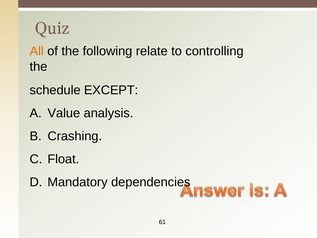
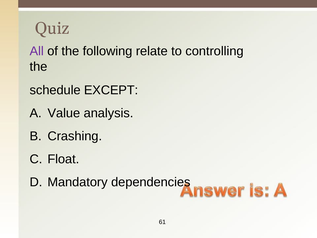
All colour: orange -> purple (37, 51)
